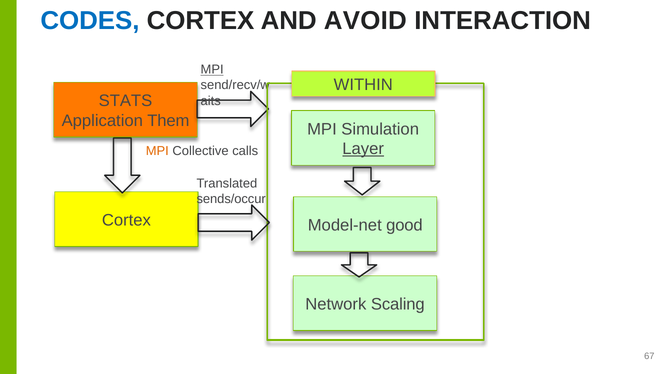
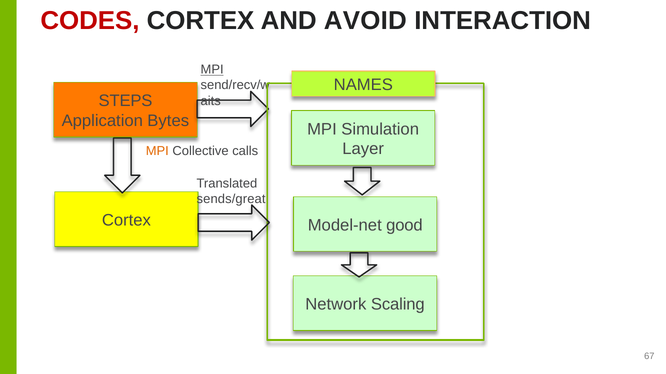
CODES colour: blue -> red (90, 21)
WITHIN: WITHIN -> NAMES (363, 85)
STATS: STATS -> STEPS (126, 101)
Them: Them -> Bytes (168, 121)
Layer underline: present -> none (363, 149)
sends/occur: sends/occur -> sends/great (231, 199)
